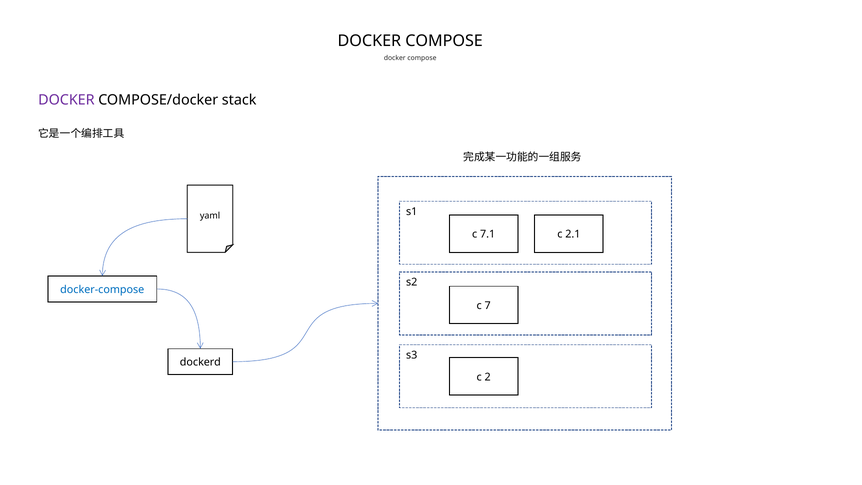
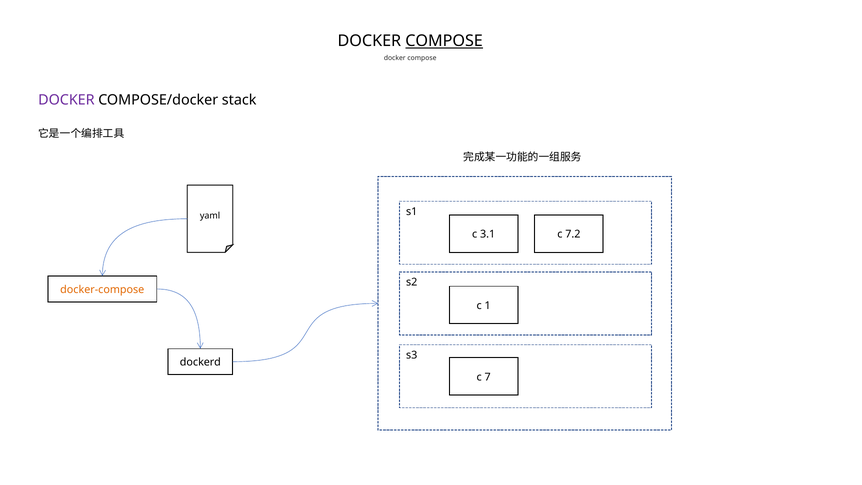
COMPOSE underline: none -> present (444, 41)
7.1: 7.1 -> 3.1 (488, 234)
2.1: 2.1 -> 7.2 (573, 234)
docker-compose colour: blue -> orange (102, 290)
7: 7 -> 1 (488, 306)
2: 2 -> 7 (488, 377)
